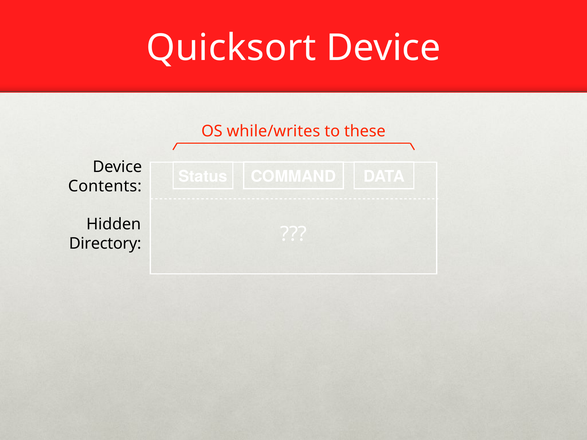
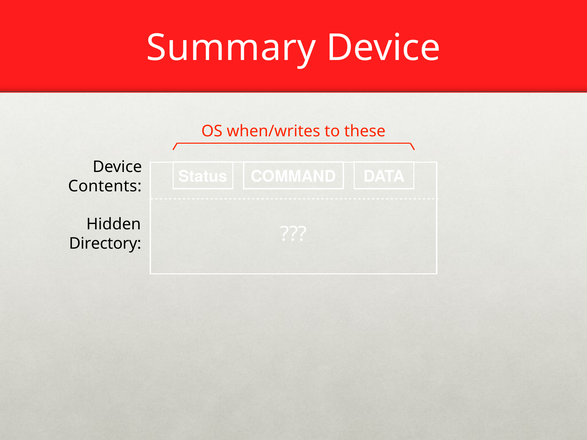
Quicksort: Quicksort -> Summary (231, 48)
while/writes: while/writes -> when/writes (274, 131)
